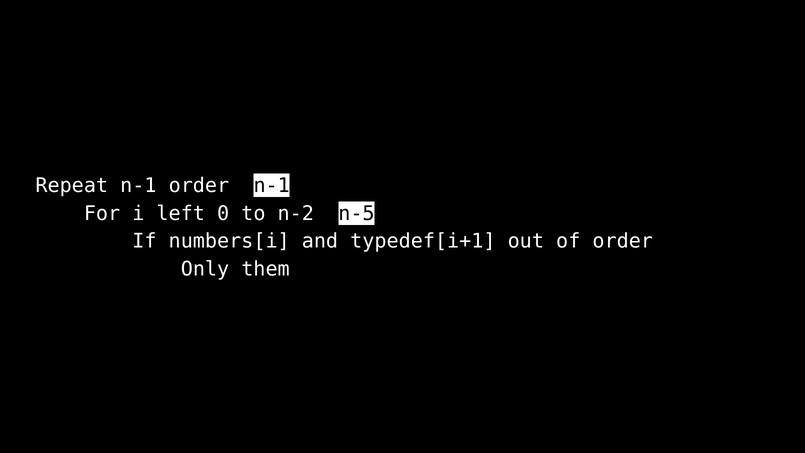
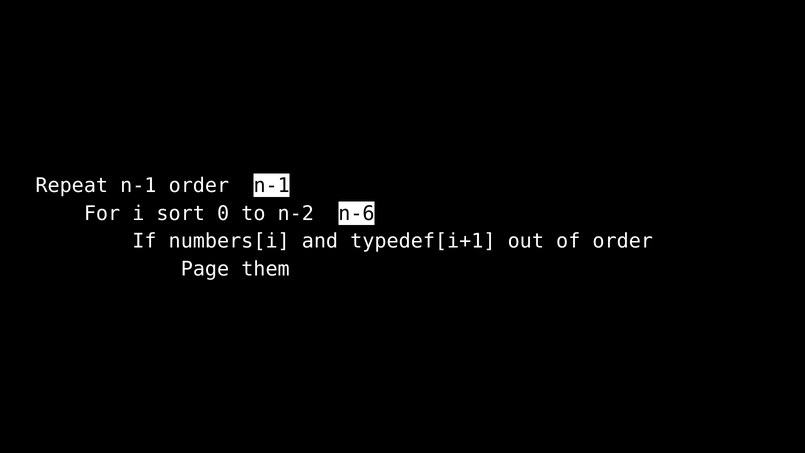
left: left -> sort (181, 213)
n-5: n-5 -> n-6 (356, 213)
Only: Only -> Page (205, 269)
